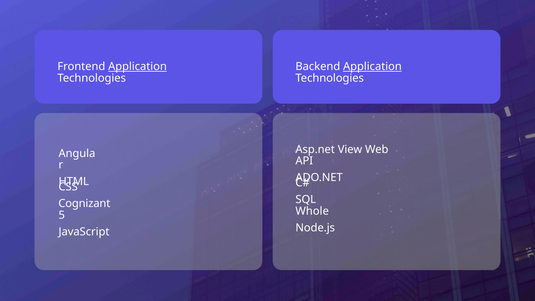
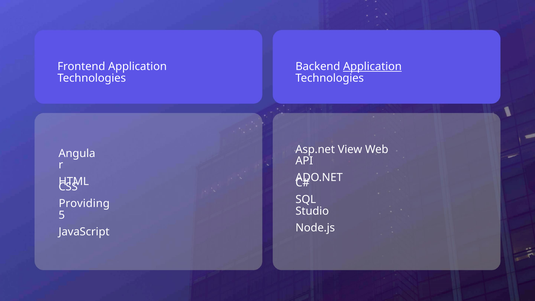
Application underline: present -> none (137, 67)
Cognizant: Cognizant -> Providing (84, 204)
Whole: Whole -> Studio (312, 211)
